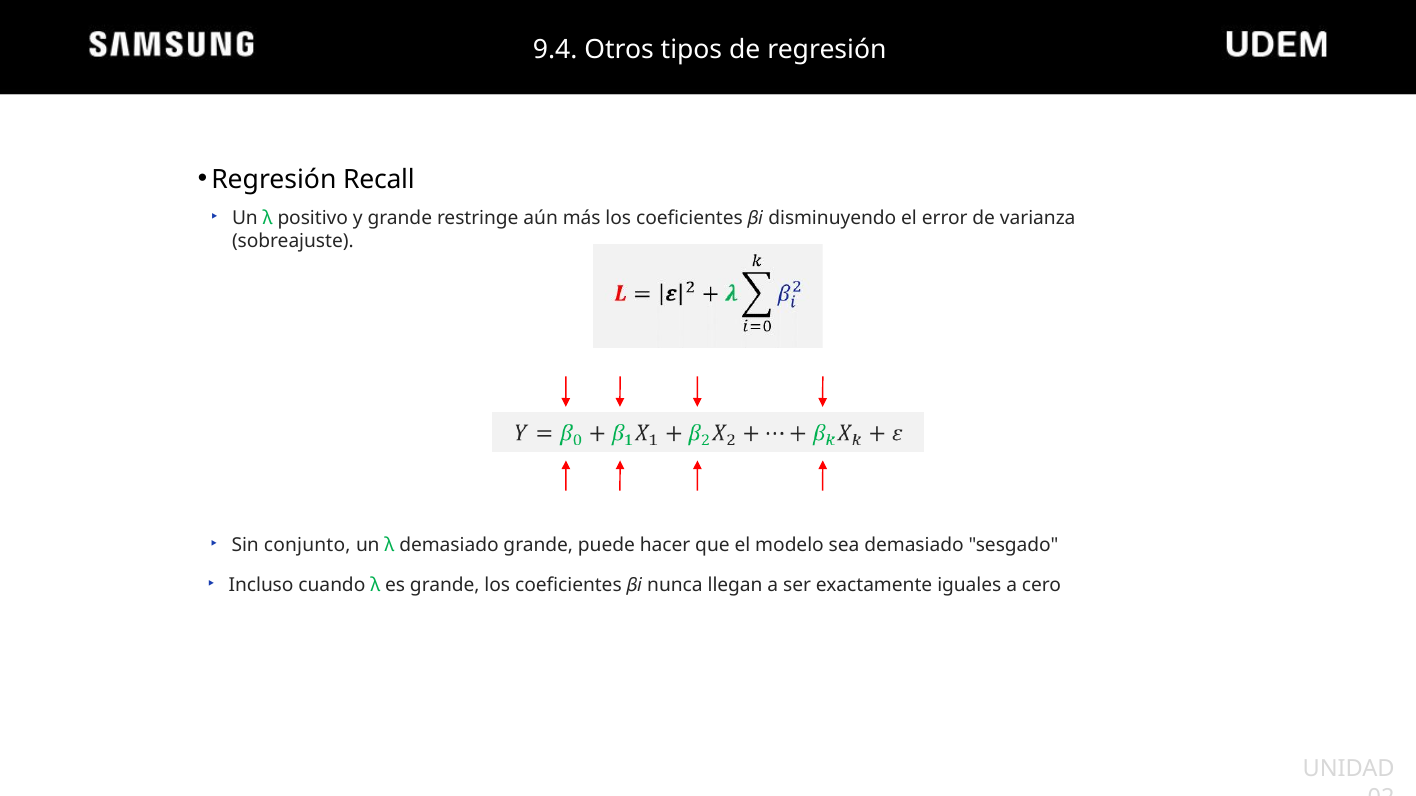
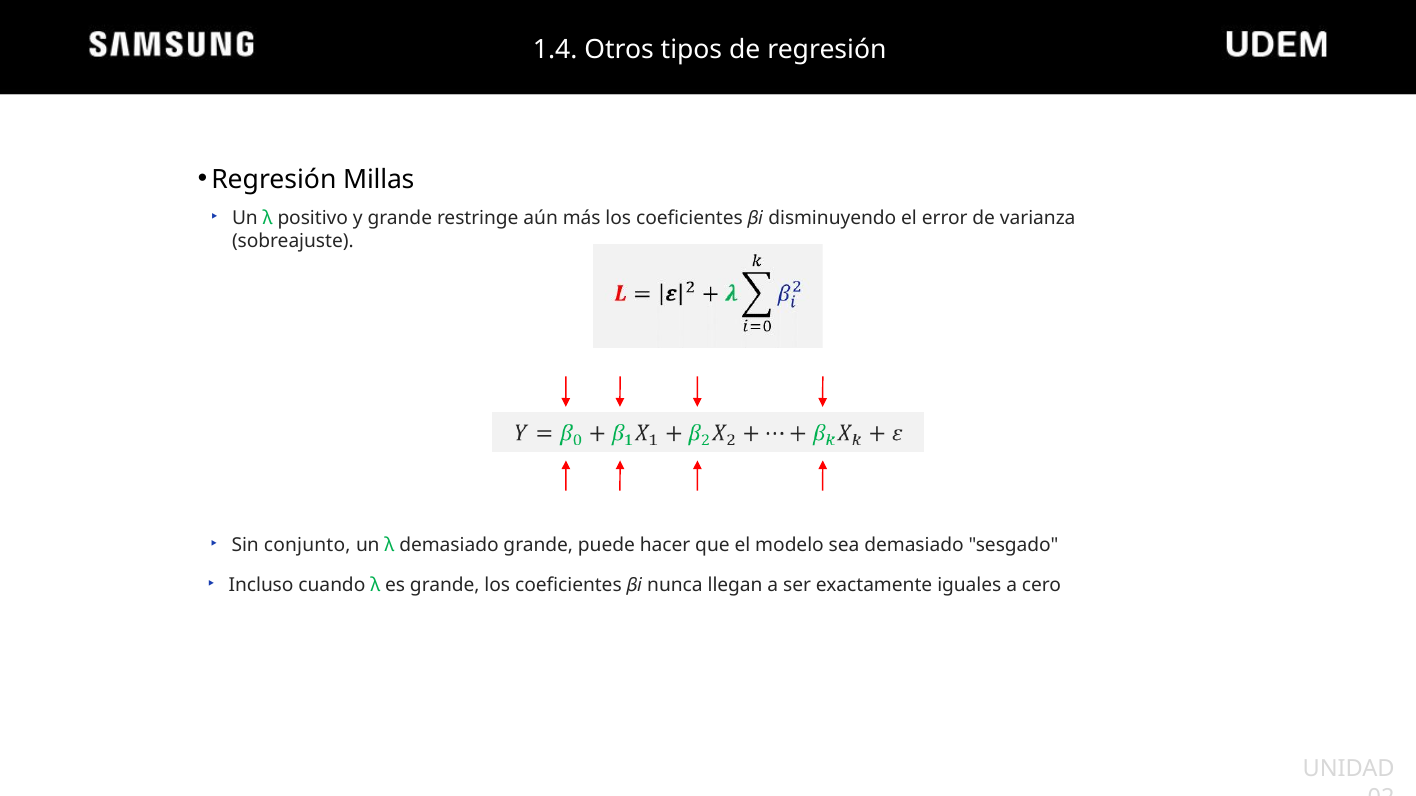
9.4: 9.4 -> 1.4 (555, 50)
Recall: Recall -> Millas (379, 180)
